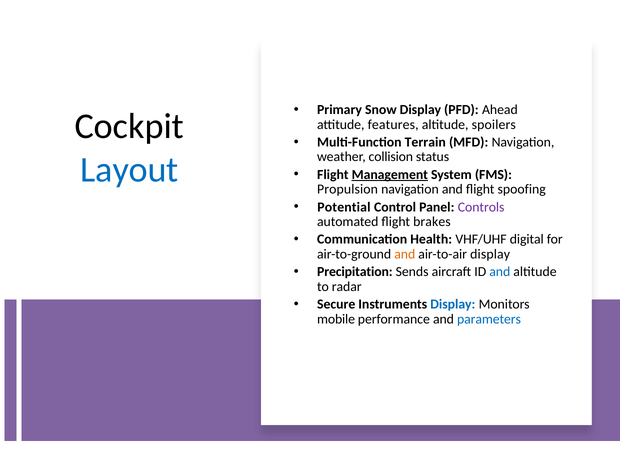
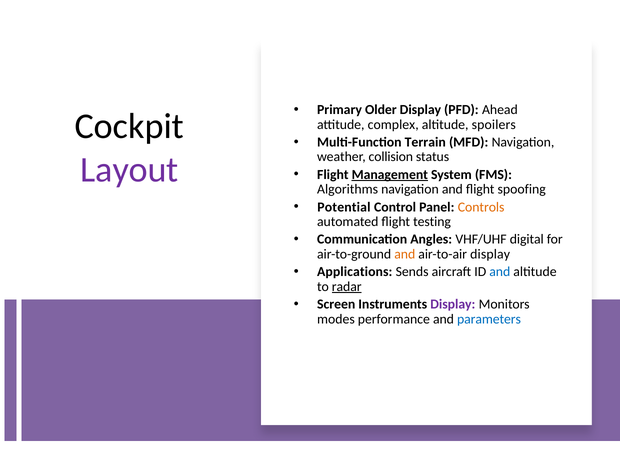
Snow: Snow -> Older (381, 110)
features: features -> complex (393, 124)
Layout colour: blue -> purple (129, 170)
Propulsion: Propulsion -> Algorithms (348, 189)
Controls colour: purple -> orange (481, 207)
brakes: brakes -> testing (432, 222)
Health: Health -> Angles (431, 239)
Precipitation: Precipitation -> Applications (355, 272)
radar underline: none -> present (347, 287)
Secure: Secure -> Screen (336, 304)
Display colour: blue -> purple (453, 304)
mobile: mobile -> modes (336, 319)
